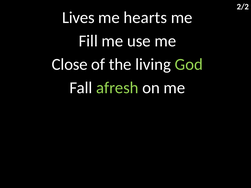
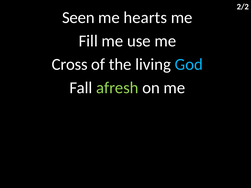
Lives: Lives -> Seen (78, 18)
Close: Close -> Cross (70, 65)
God colour: light green -> light blue (189, 65)
